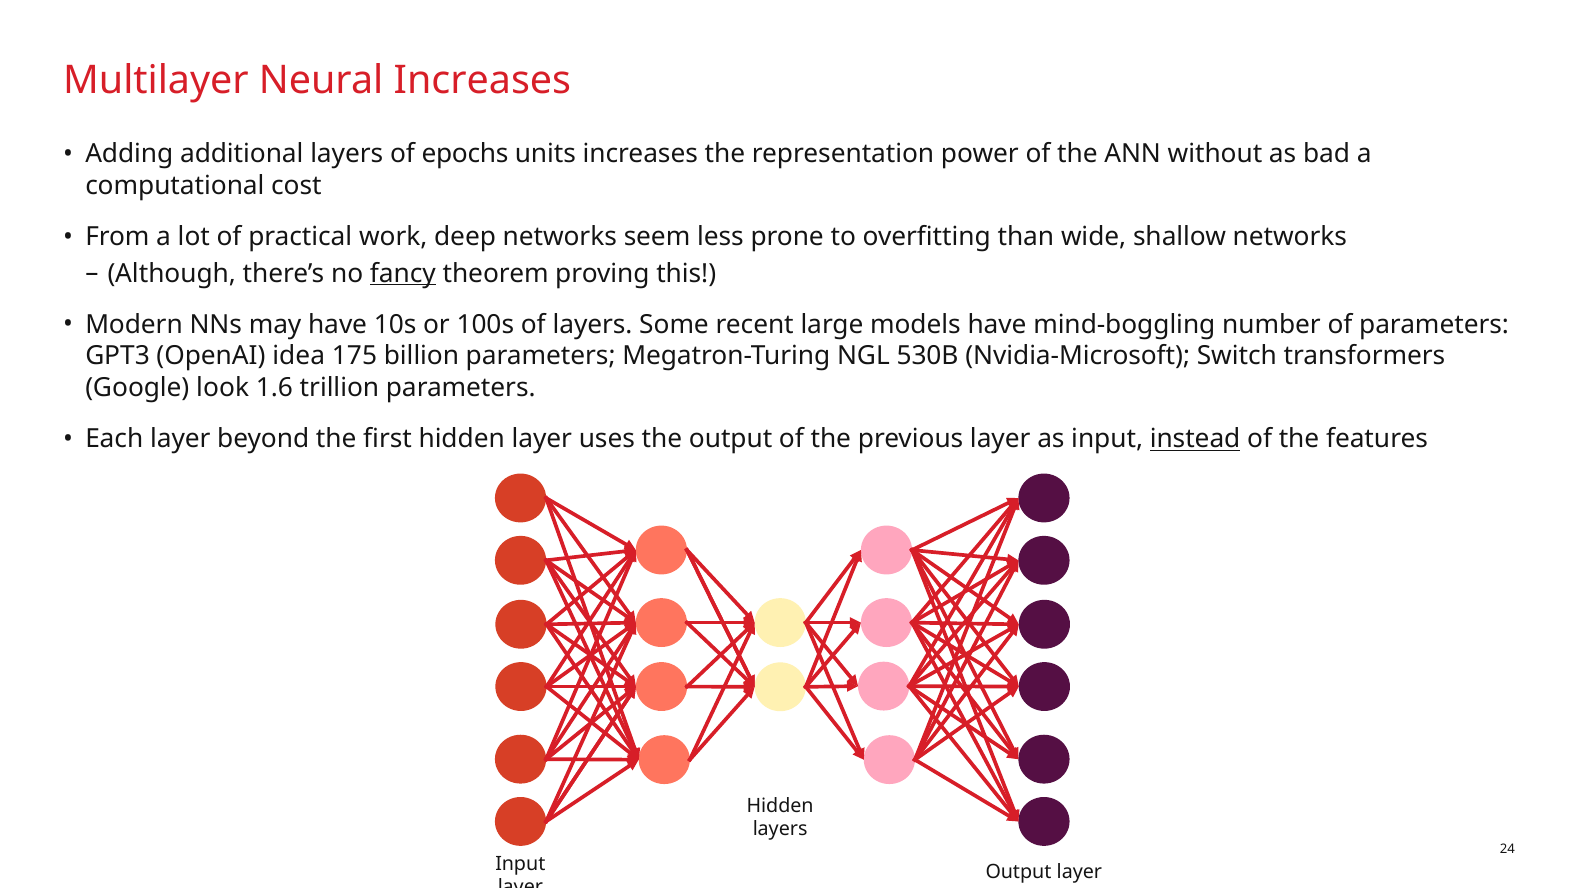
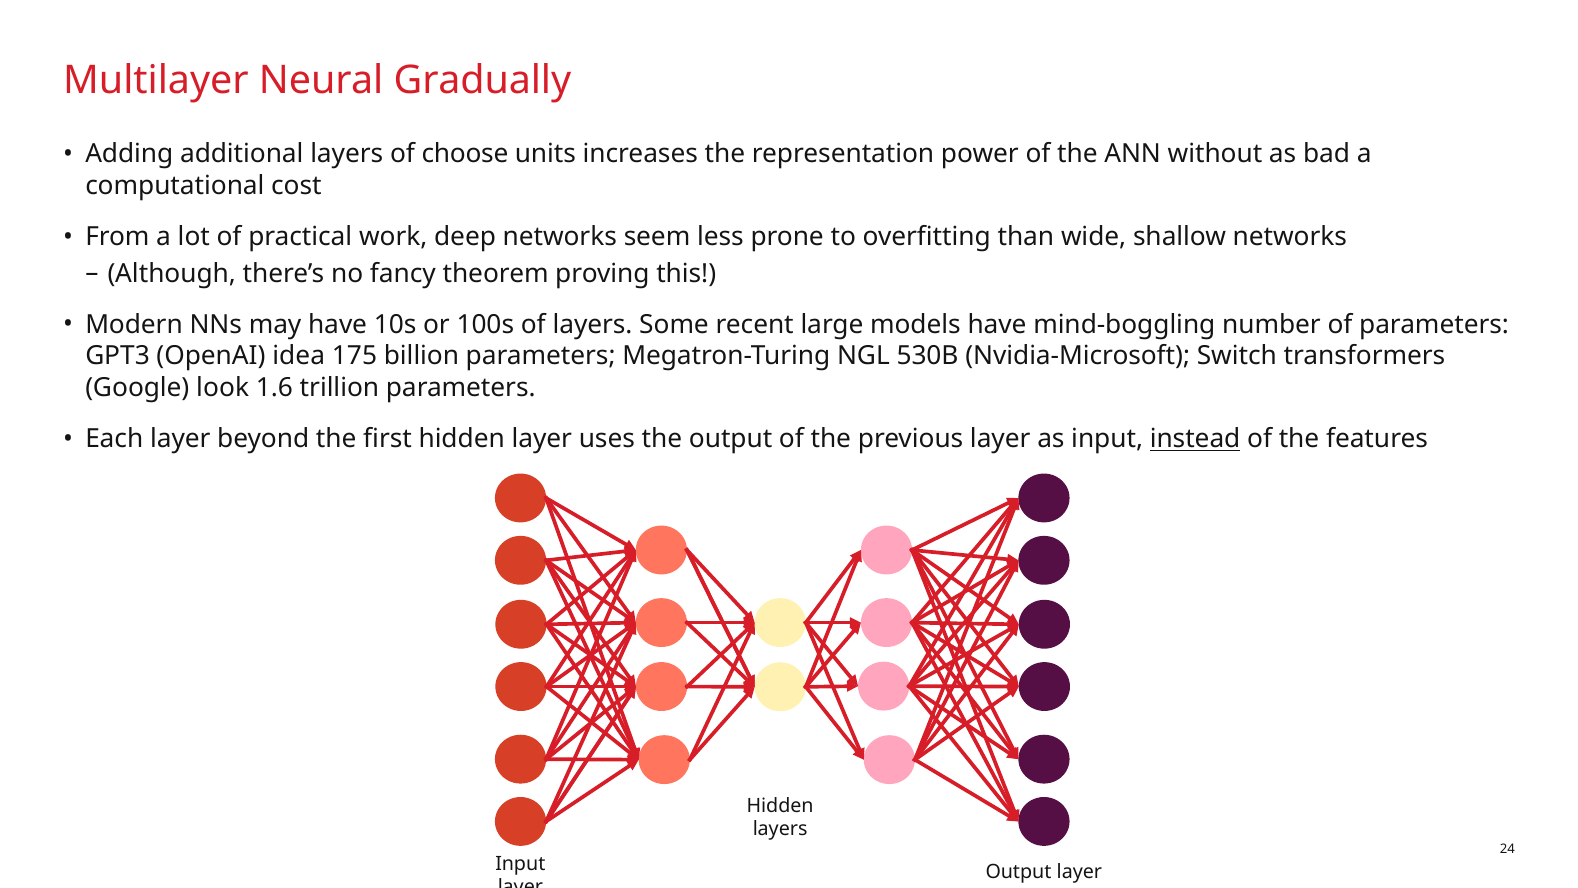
Neural Increases: Increases -> Gradually (482, 80)
epochs: epochs -> choose (465, 154)
fancy underline: present -> none (403, 273)
